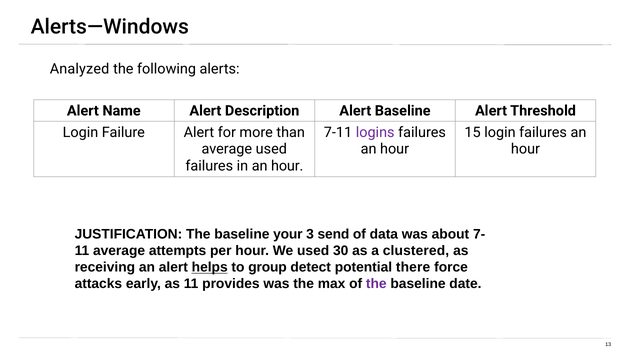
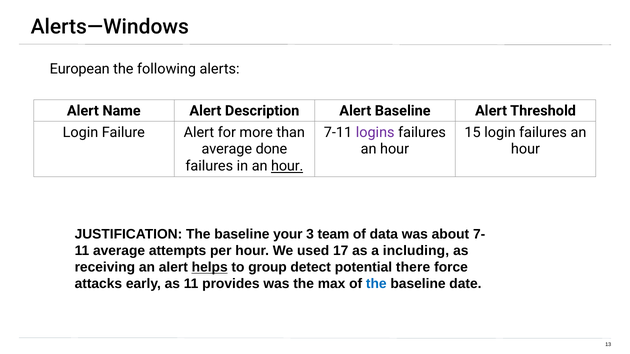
Analyzed: Analyzed -> European (80, 69)
average used: used -> done (271, 149)
hour underline: none -> present (287, 166)
send: send -> team (333, 235)
30: 30 -> 17 (341, 251)
clustered: clustered -> including (416, 251)
the colour: purple -> blue (376, 284)
